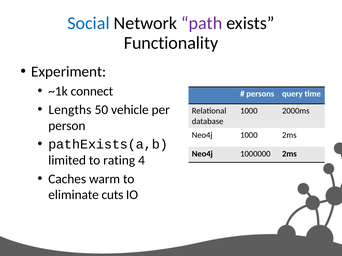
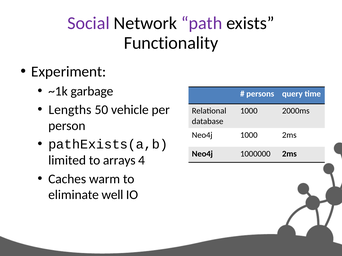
Social colour: blue -> purple (88, 23)
connect: connect -> garbage (92, 91)
rating: rating -> arrays (119, 161)
cuts: cuts -> well (112, 195)
